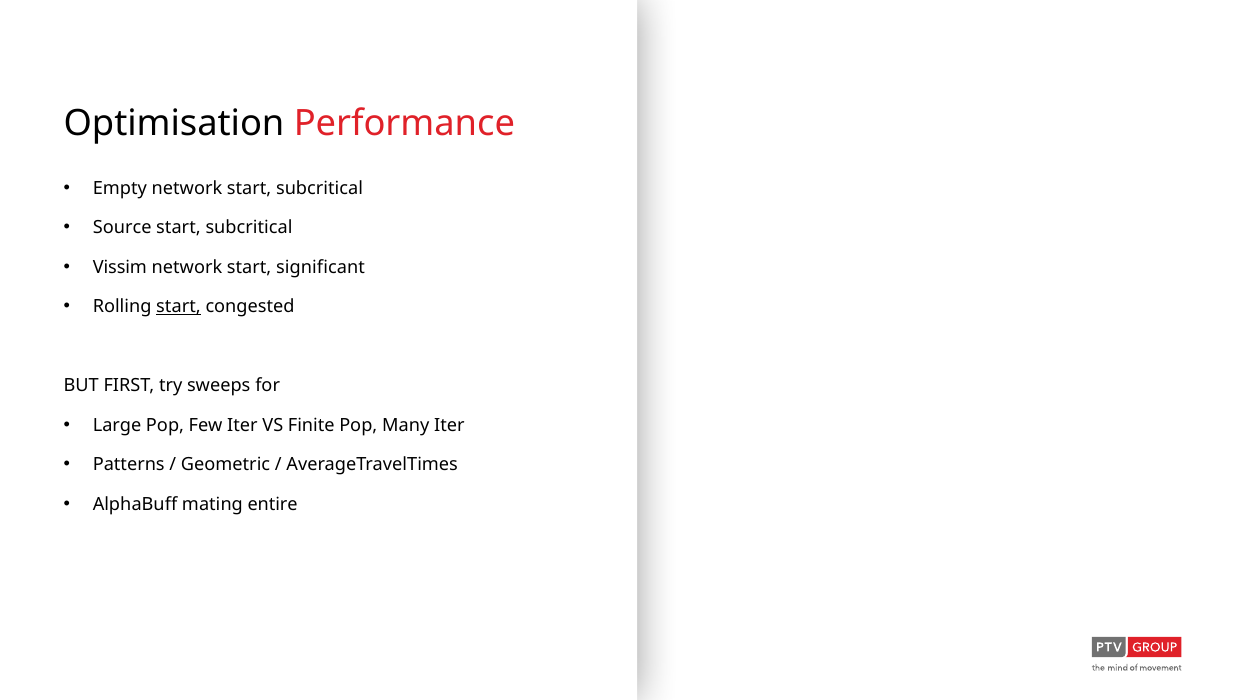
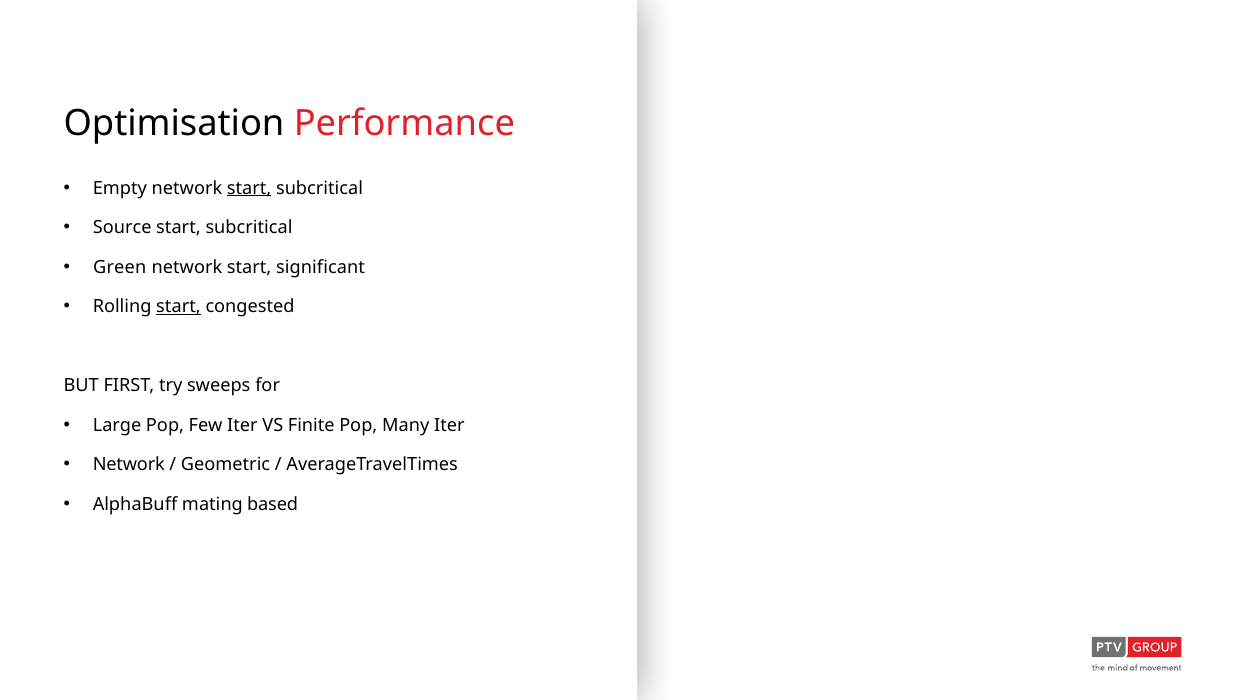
start underline: none -> present (249, 188)
Vissim: Vissim -> Green (120, 267)
Patterns: Patterns -> Network (129, 465)
entire: entire -> based (273, 505)
